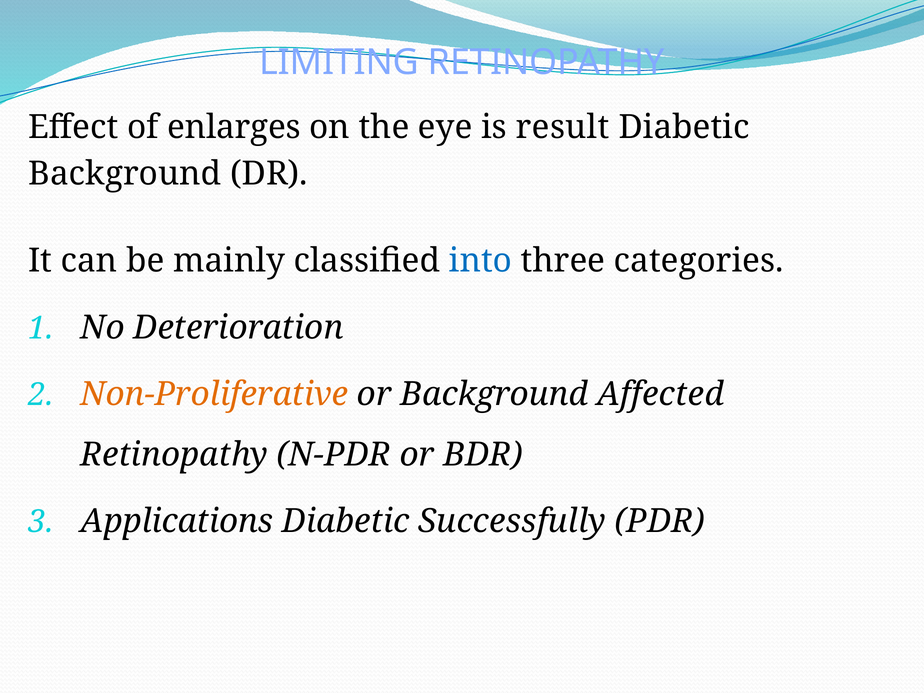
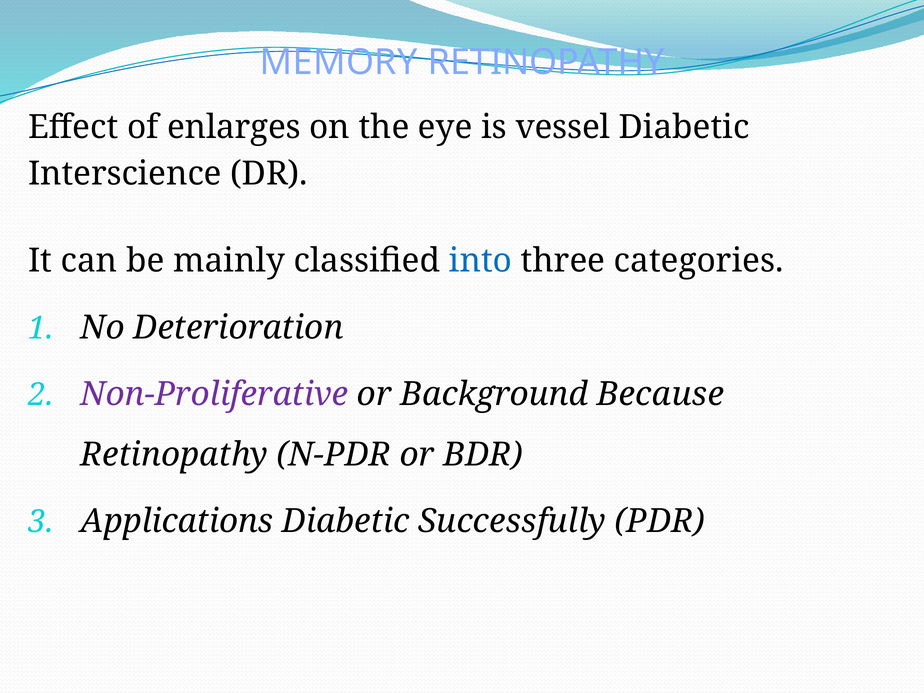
LIMITING: LIMITING -> MEMORY (339, 63)
result: result -> vessel (563, 127)
Background: Background -> Interscience (125, 174)
Non-Proliferative colour: orange -> purple (214, 394)
Affected: Affected -> Because (660, 394)
